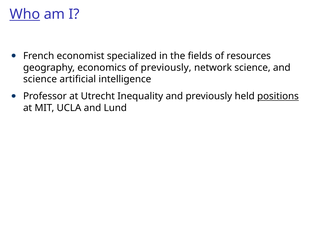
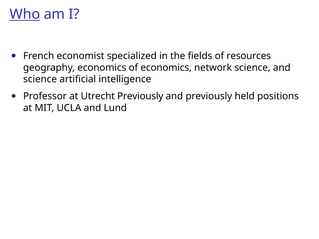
of previously: previously -> economics (166, 68)
Utrecht Inequality: Inequality -> Previously (140, 96)
positions underline: present -> none (278, 96)
